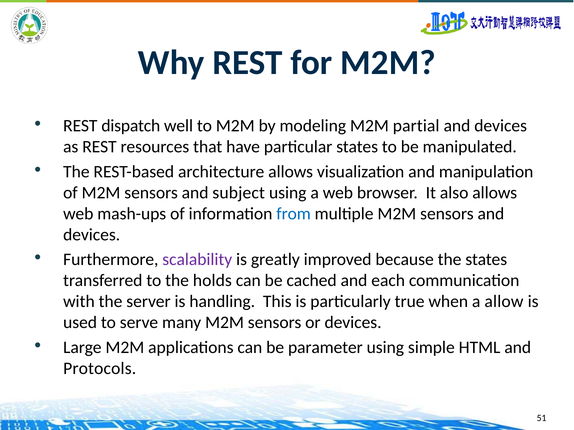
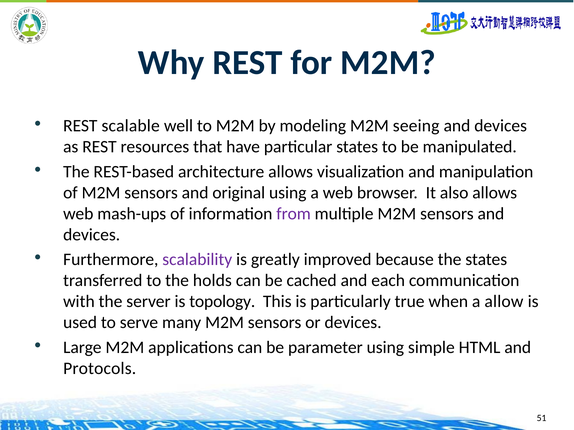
dispatch: dispatch -> scalable (131, 126)
partial: partial -> seeing (416, 126)
subject: subject -> original (239, 193)
from colour: blue -> purple (294, 214)
handling: handling -> topology (222, 302)
